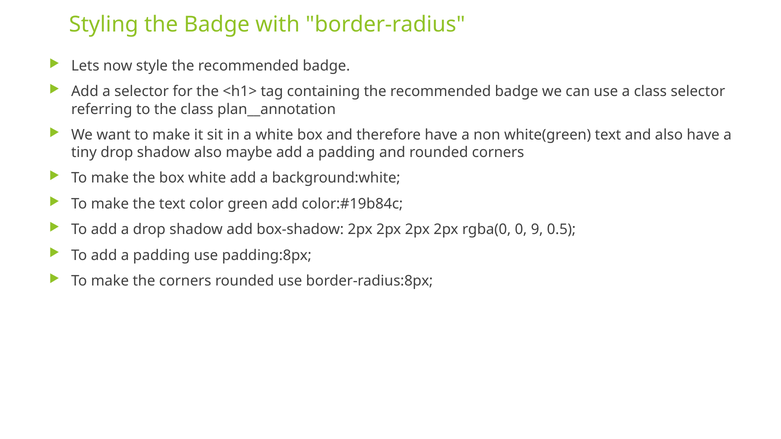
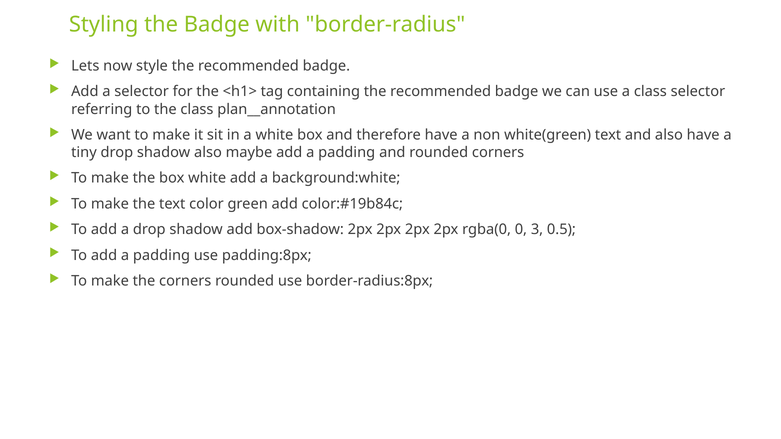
9: 9 -> 3 (537, 230)
